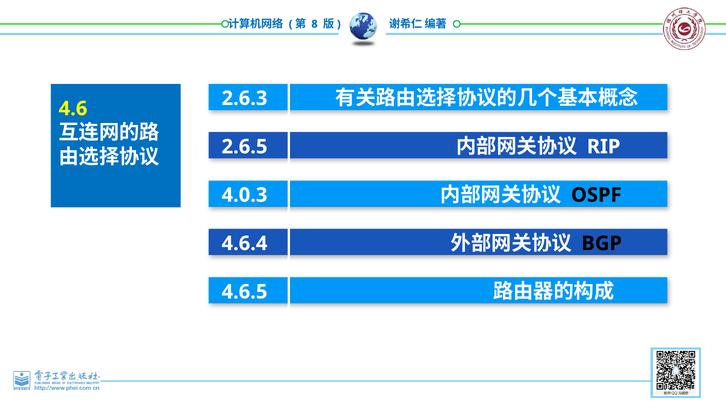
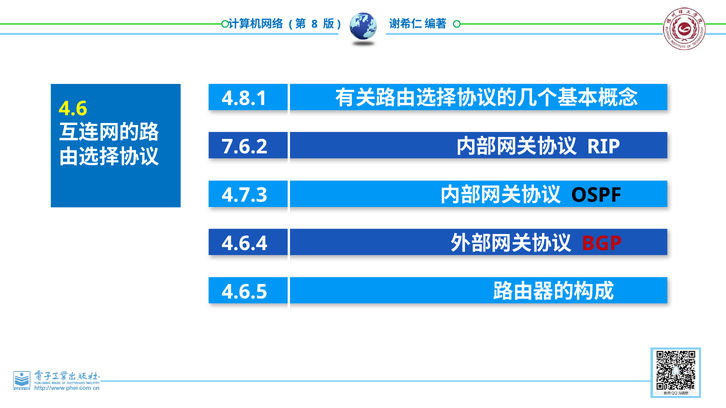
2.6.3: 2.6.3 -> 4.8.1 (244, 98)
2.6.5: 2.6.5 -> 7.6.2 (244, 147)
4.0.3: 4.0.3 -> 4.7.3 (244, 195)
BGP colour: black -> red (602, 244)
